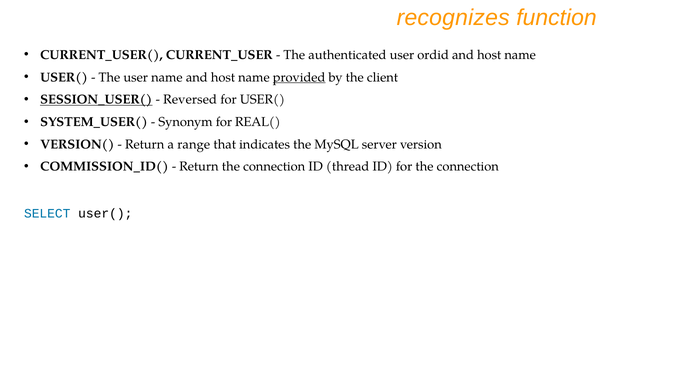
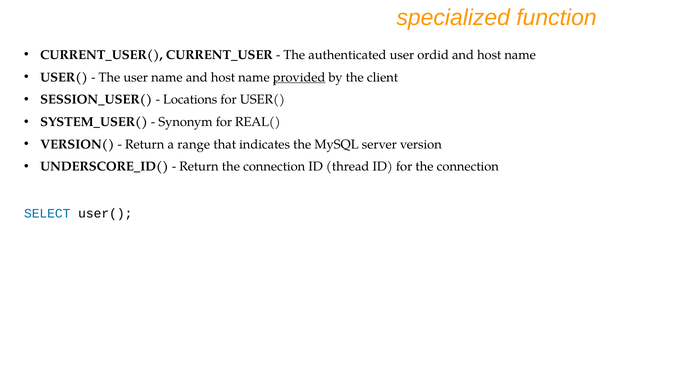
recognizes: recognizes -> specialized (453, 18)
SESSION_USER( underline: present -> none (96, 100)
Reversed: Reversed -> Locations (190, 100)
COMMISSION_ID(: COMMISSION_ID( -> UNDERSCORE_ID( (104, 167)
